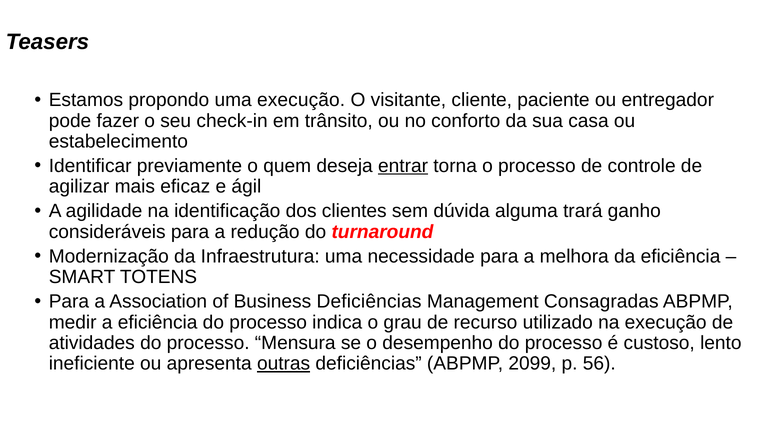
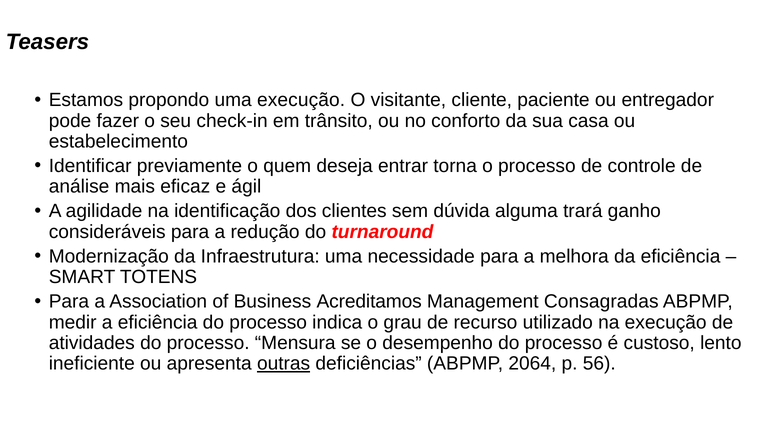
entrar underline: present -> none (403, 166)
agilizar: agilizar -> análise (79, 187)
Business Deficiências: Deficiências -> Acreditamos (369, 302)
2099: 2099 -> 2064 (532, 364)
